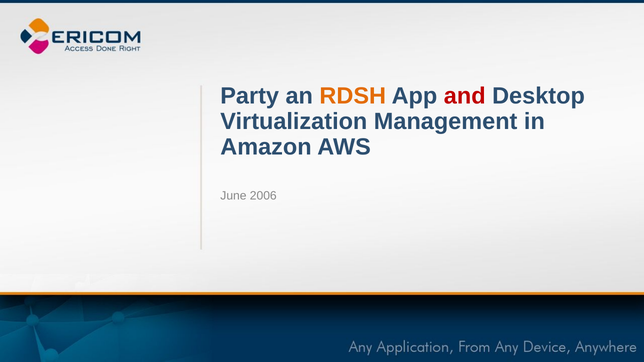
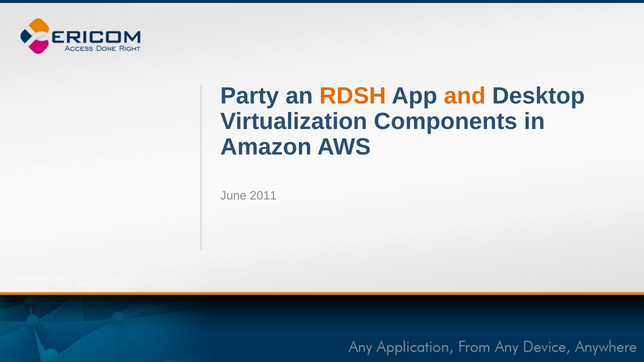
and colour: red -> orange (465, 96)
Management: Management -> Components (446, 122)
2006: 2006 -> 2011 (263, 196)
